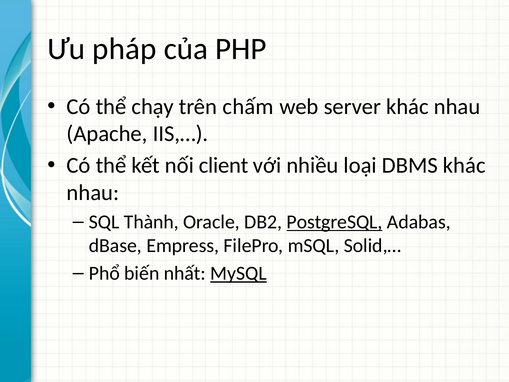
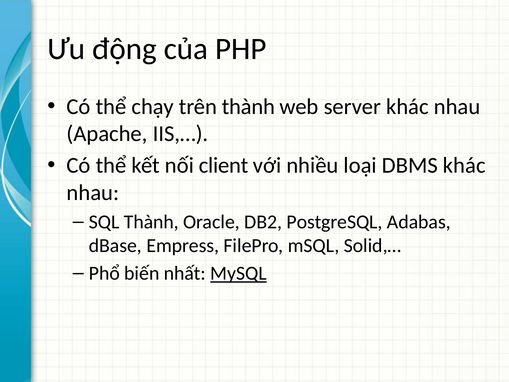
pháp: pháp -> động (125, 49)
trên chấm: chấm -> thành (248, 107)
PostgreSQL underline: present -> none (335, 222)
